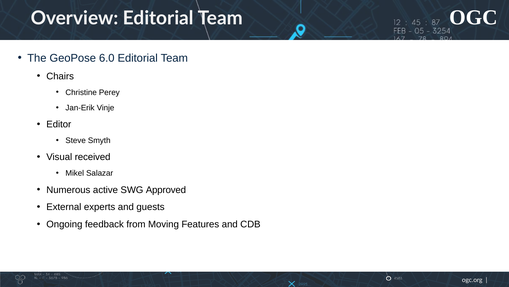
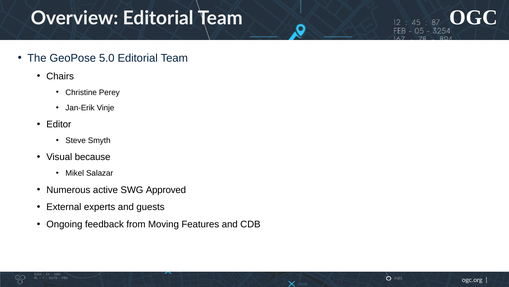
6.0: 6.0 -> 5.0 (107, 58)
received: received -> because (93, 157)
